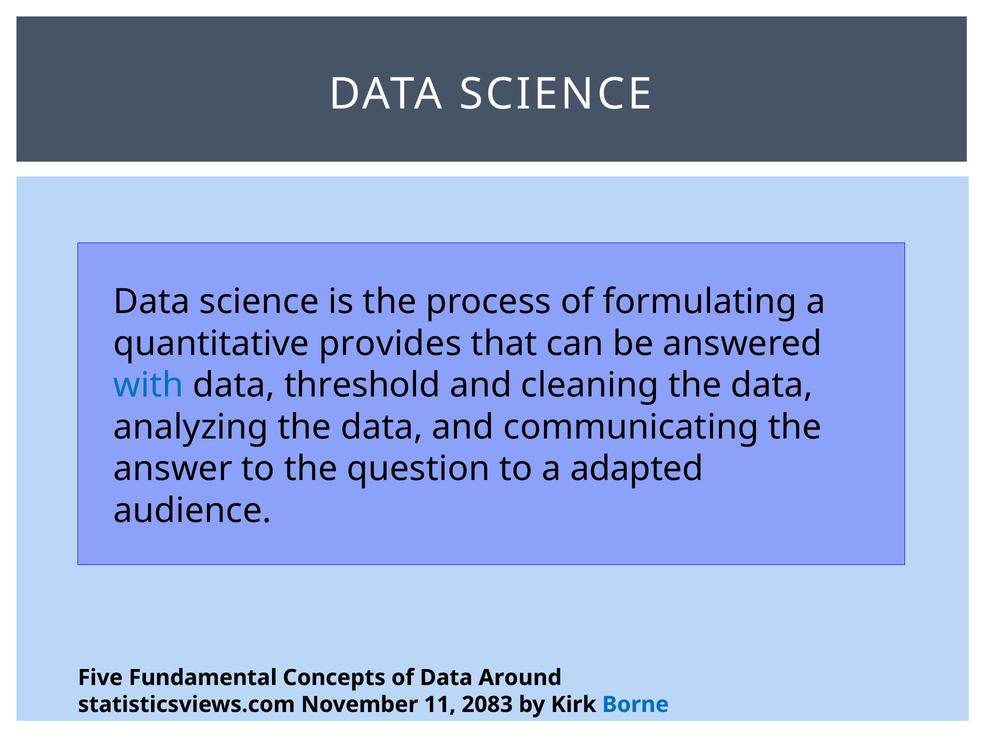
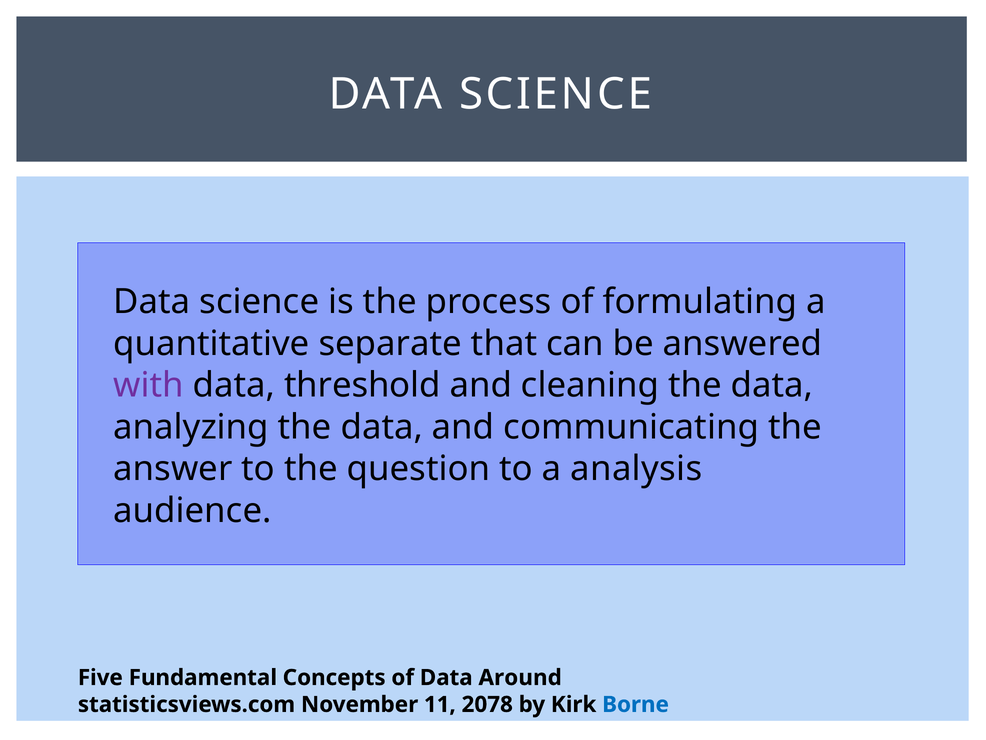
provides: provides -> separate (390, 343)
with colour: blue -> purple (149, 385)
adapted: adapted -> analysis (636, 469)
2083: 2083 -> 2078 (487, 704)
